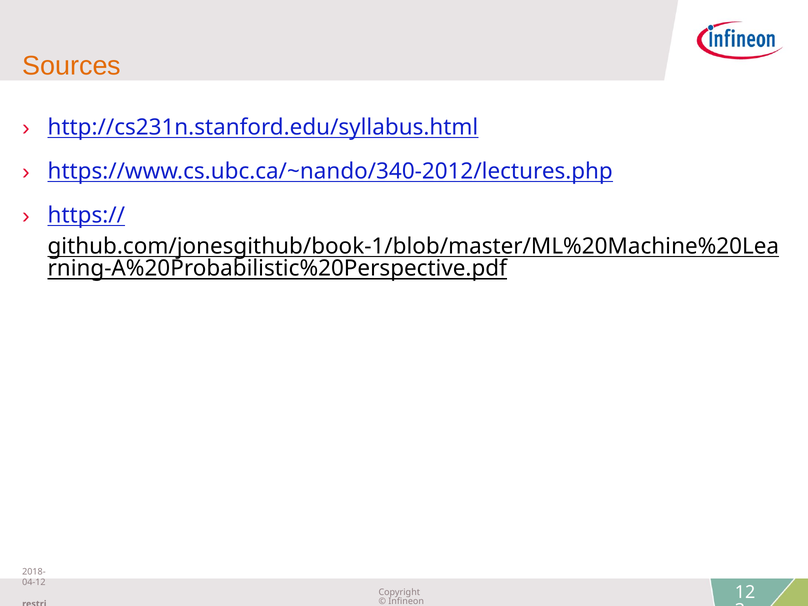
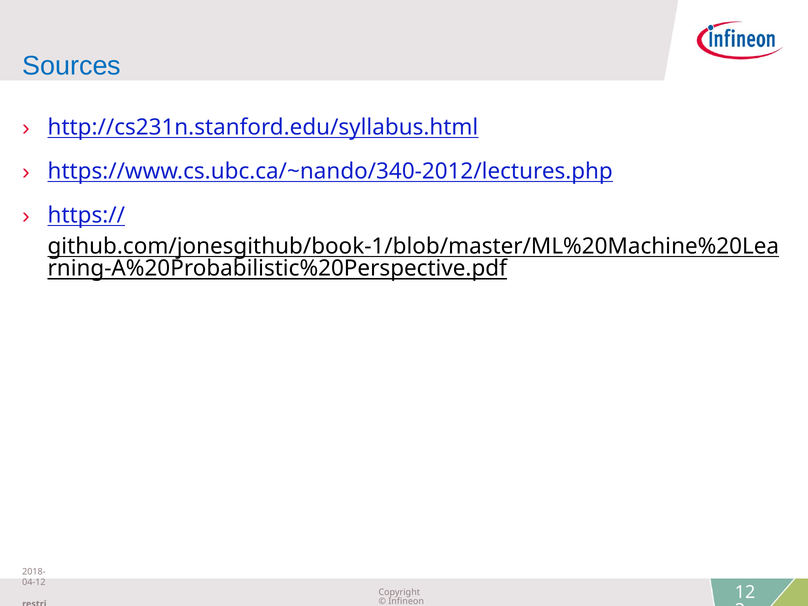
Sources colour: orange -> blue (72, 66)
